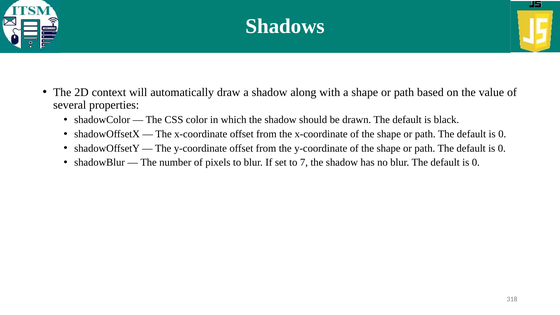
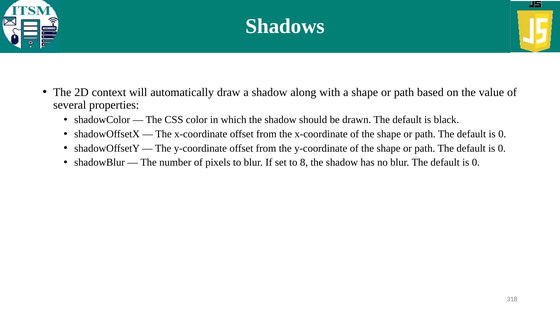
7: 7 -> 8 (304, 162)
